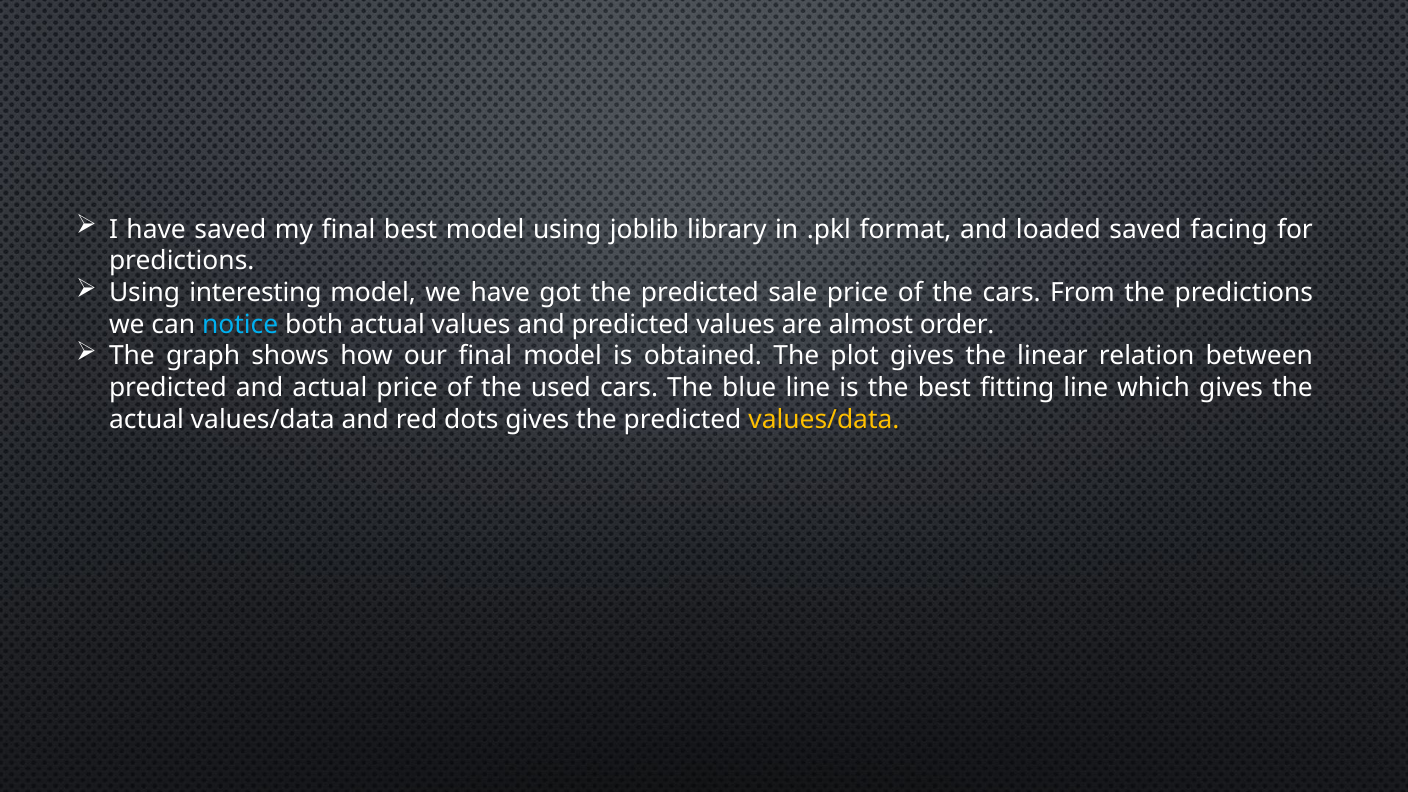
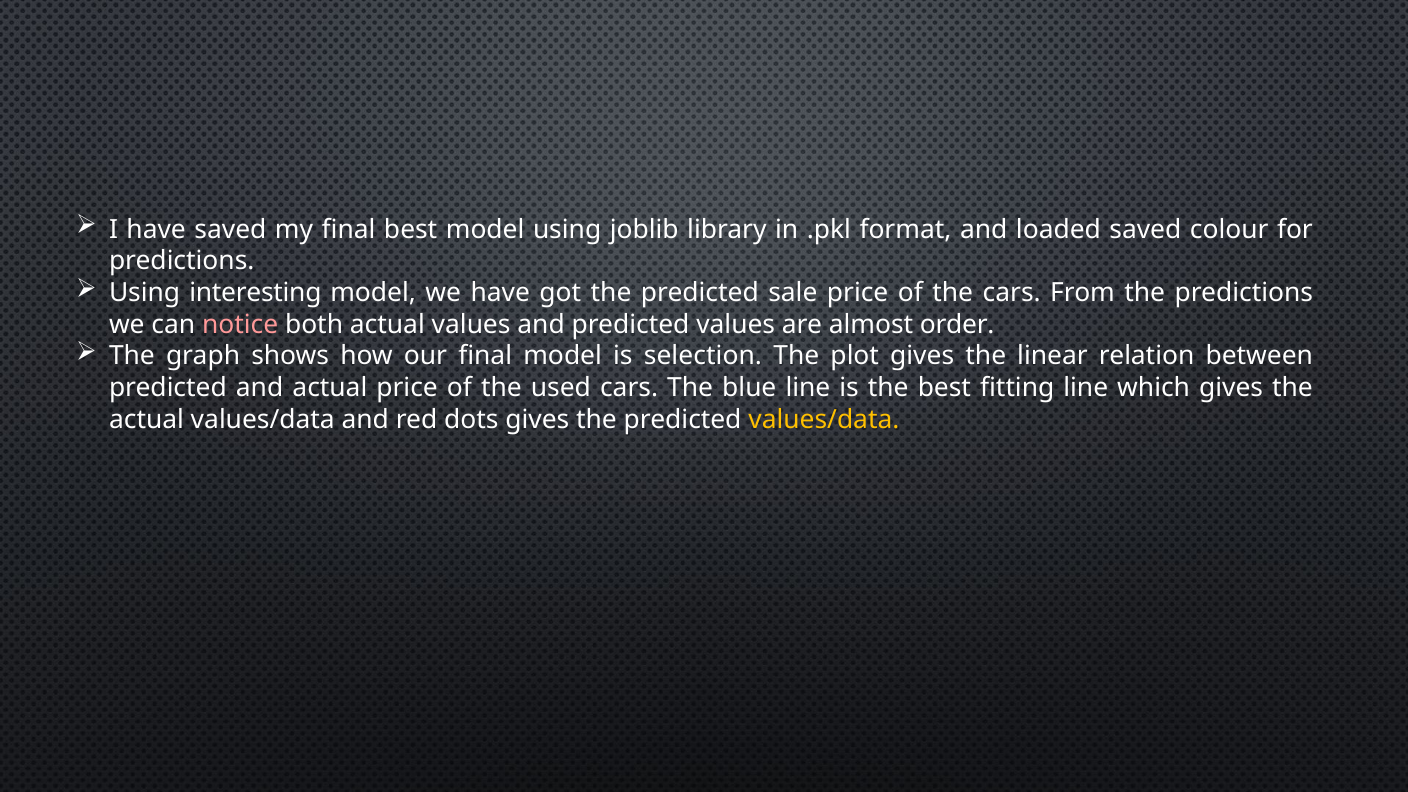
facing: facing -> colour (1229, 229)
notice colour: light blue -> pink (240, 324)
obtained: obtained -> selection (703, 356)
